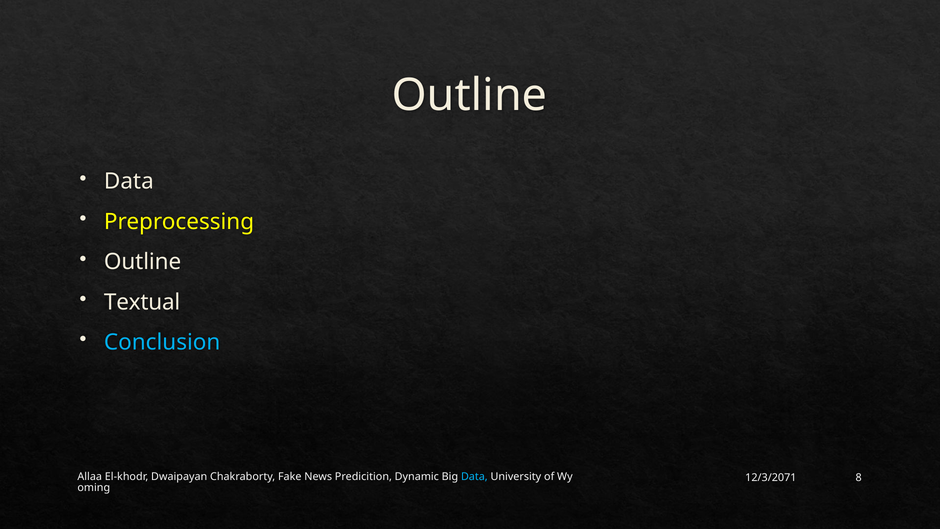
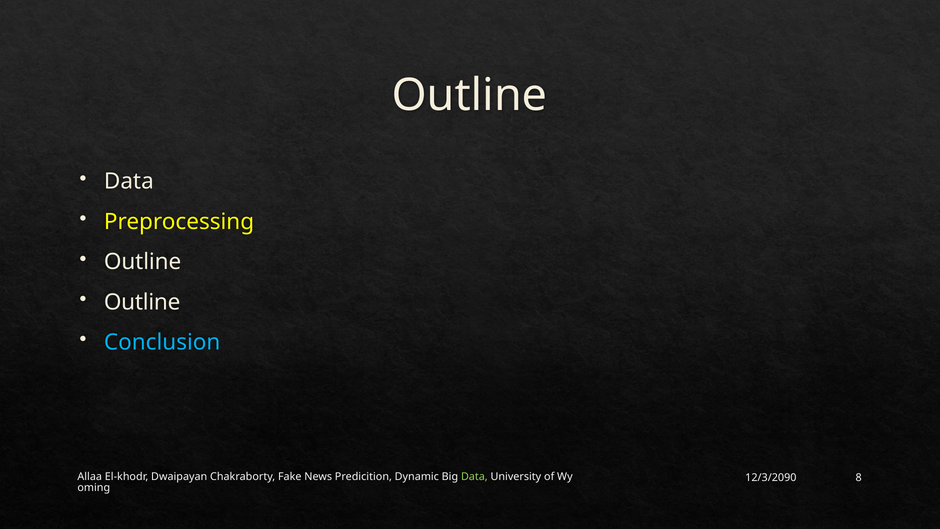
Textual: Textual -> Outline (142, 302)
Data colour: light blue -> light green (474, 477)
12/3/2071: 12/3/2071 -> 12/3/2090 (771, 477)
